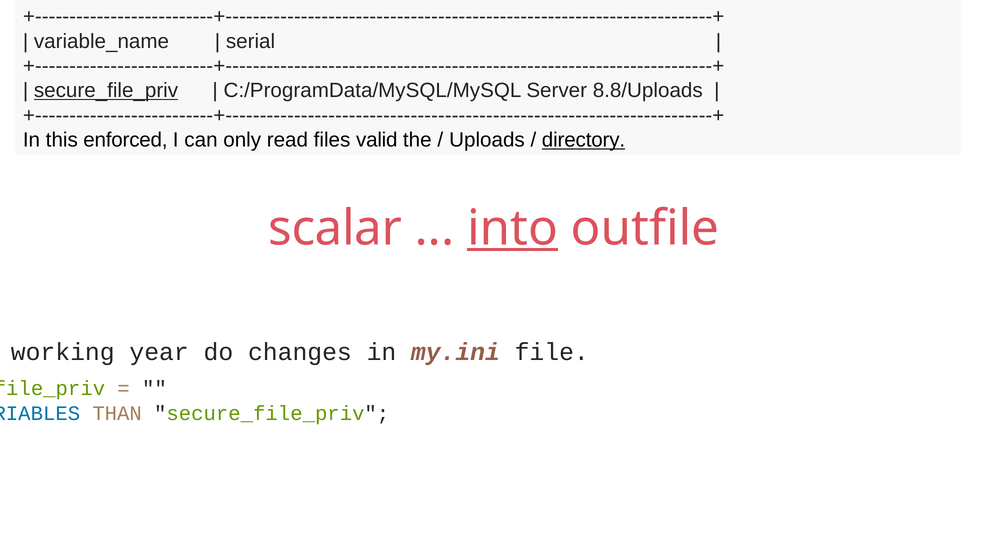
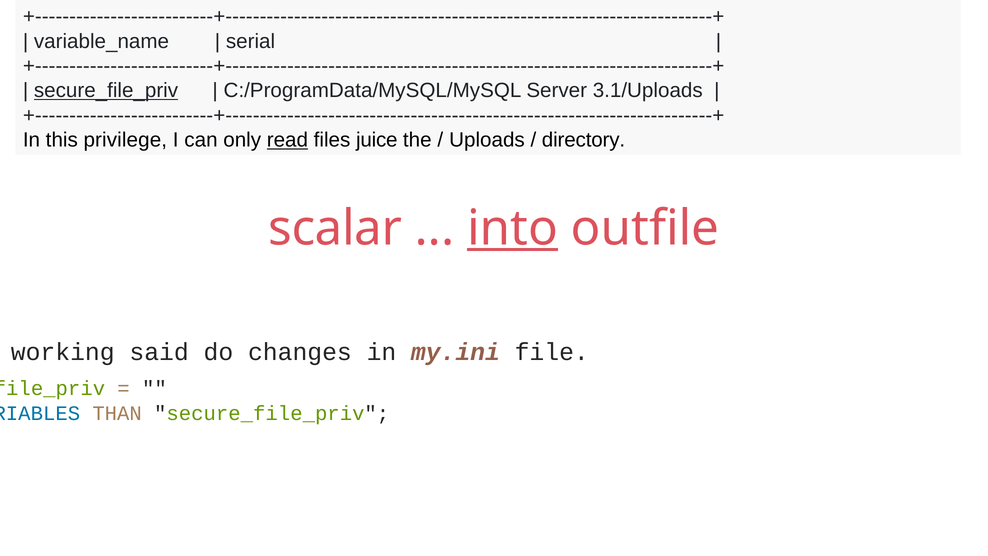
8.8/Uploads: 8.8/Uploads -> 3.1/Uploads (648, 91)
enforced: enforced -> privilege (125, 140)
read underline: none -> present (287, 140)
valid: valid -> juice (377, 140)
directory underline: present -> none (584, 140)
year: year -> said (159, 352)
